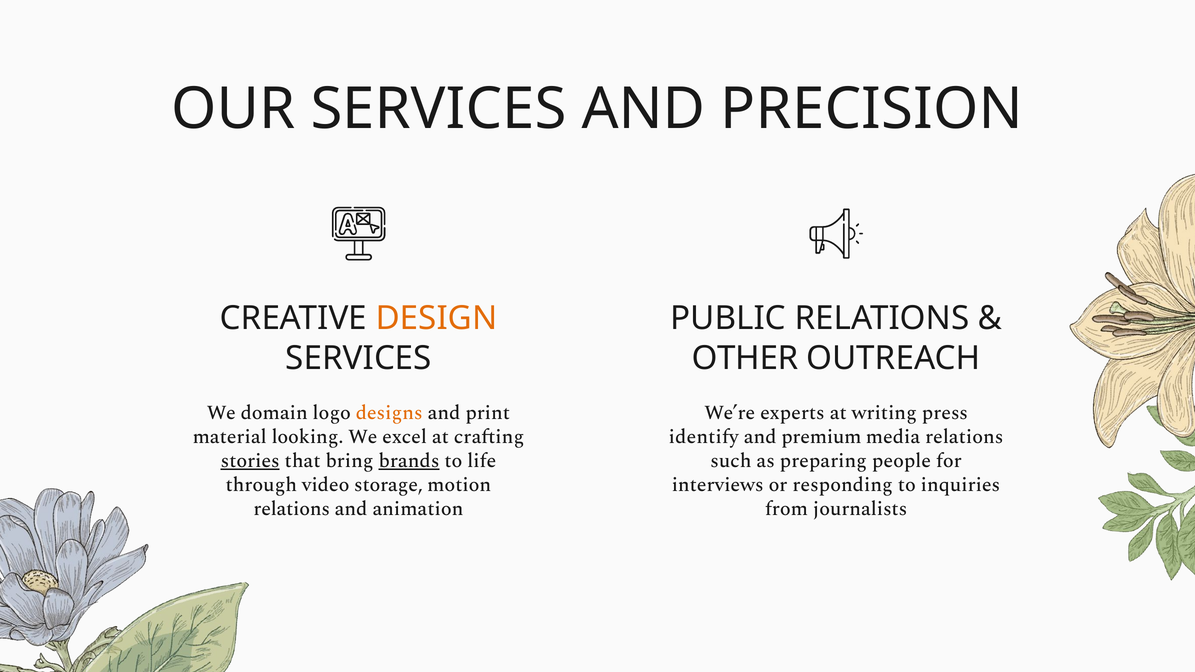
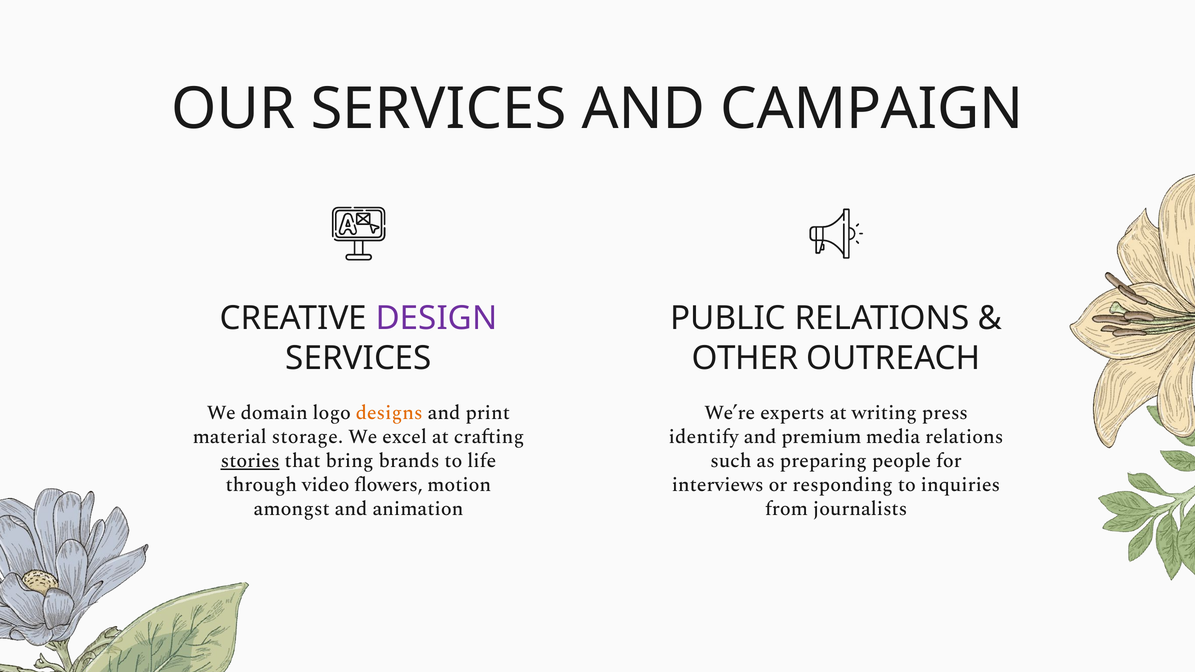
PRECISION: PRECISION -> CAMPAIGN (872, 109)
DESIGN colour: orange -> purple (437, 318)
looking: looking -> storage (307, 437)
brands underline: present -> none (409, 461)
storage: storage -> flowers (388, 485)
relations: relations -> amongst (292, 509)
